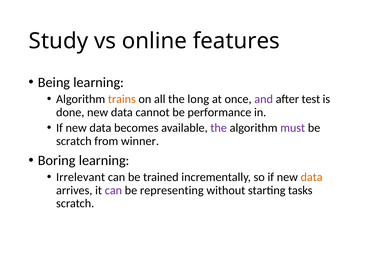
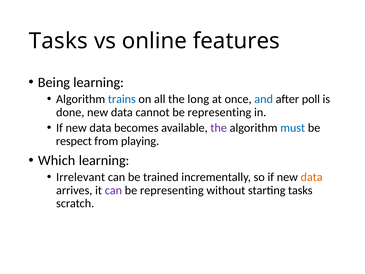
Study: Study -> Tasks (58, 41)
trains colour: orange -> blue (122, 99)
and colour: purple -> blue (264, 99)
test: test -> poll (311, 99)
cannot be performance: performance -> representing (219, 112)
must colour: purple -> blue (293, 128)
scratch: scratch -> respect (74, 141)
winner: winner -> playing (140, 141)
Boring: Boring -> Which (57, 160)
